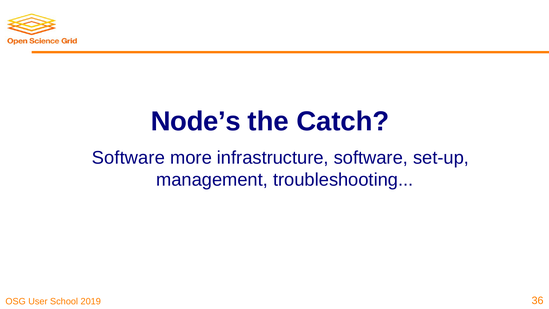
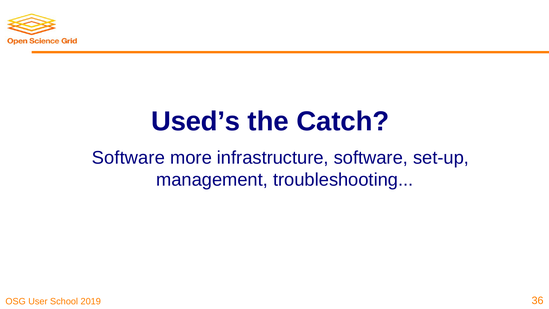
Node’s: Node’s -> Used’s (196, 121)
